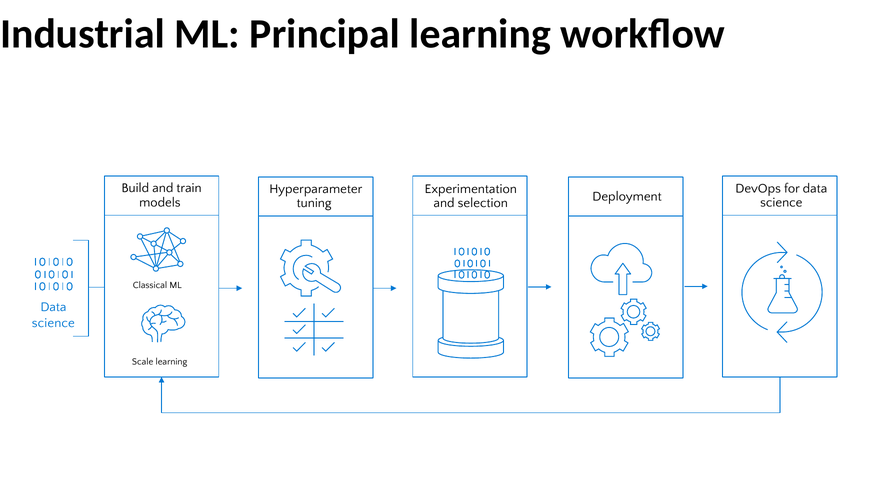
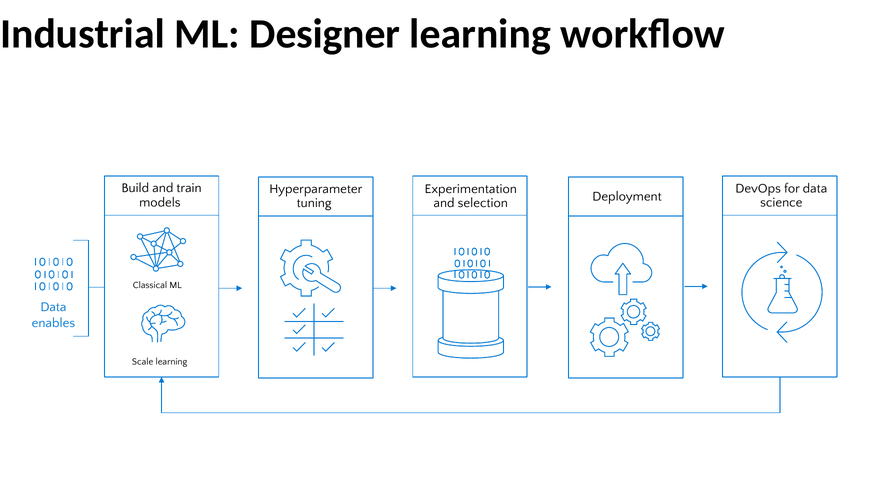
Principal: Principal -> Designer (325, 34)
science: science -> enables (53, 323)
